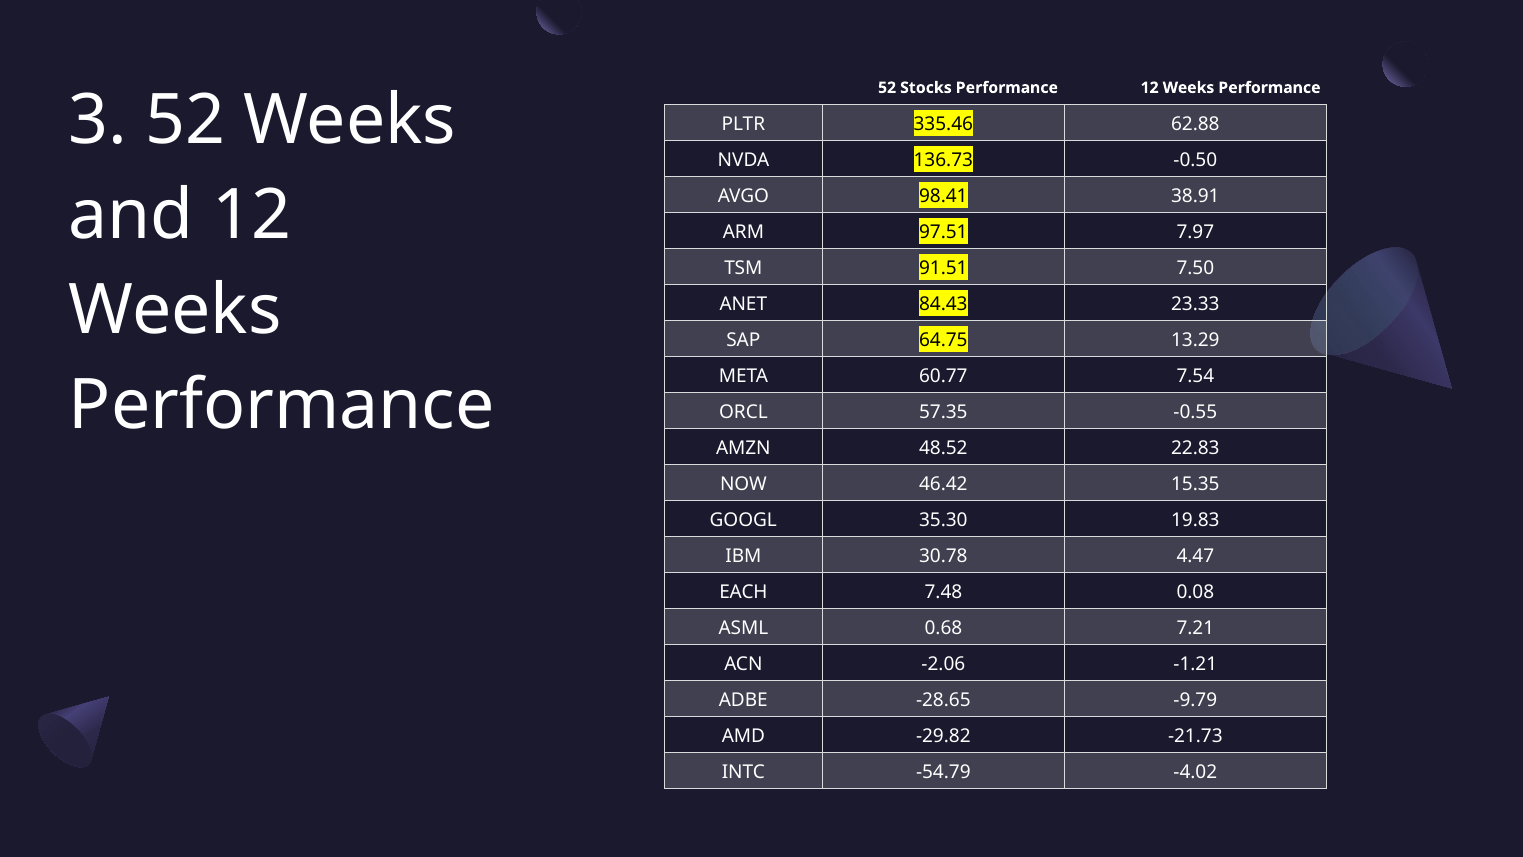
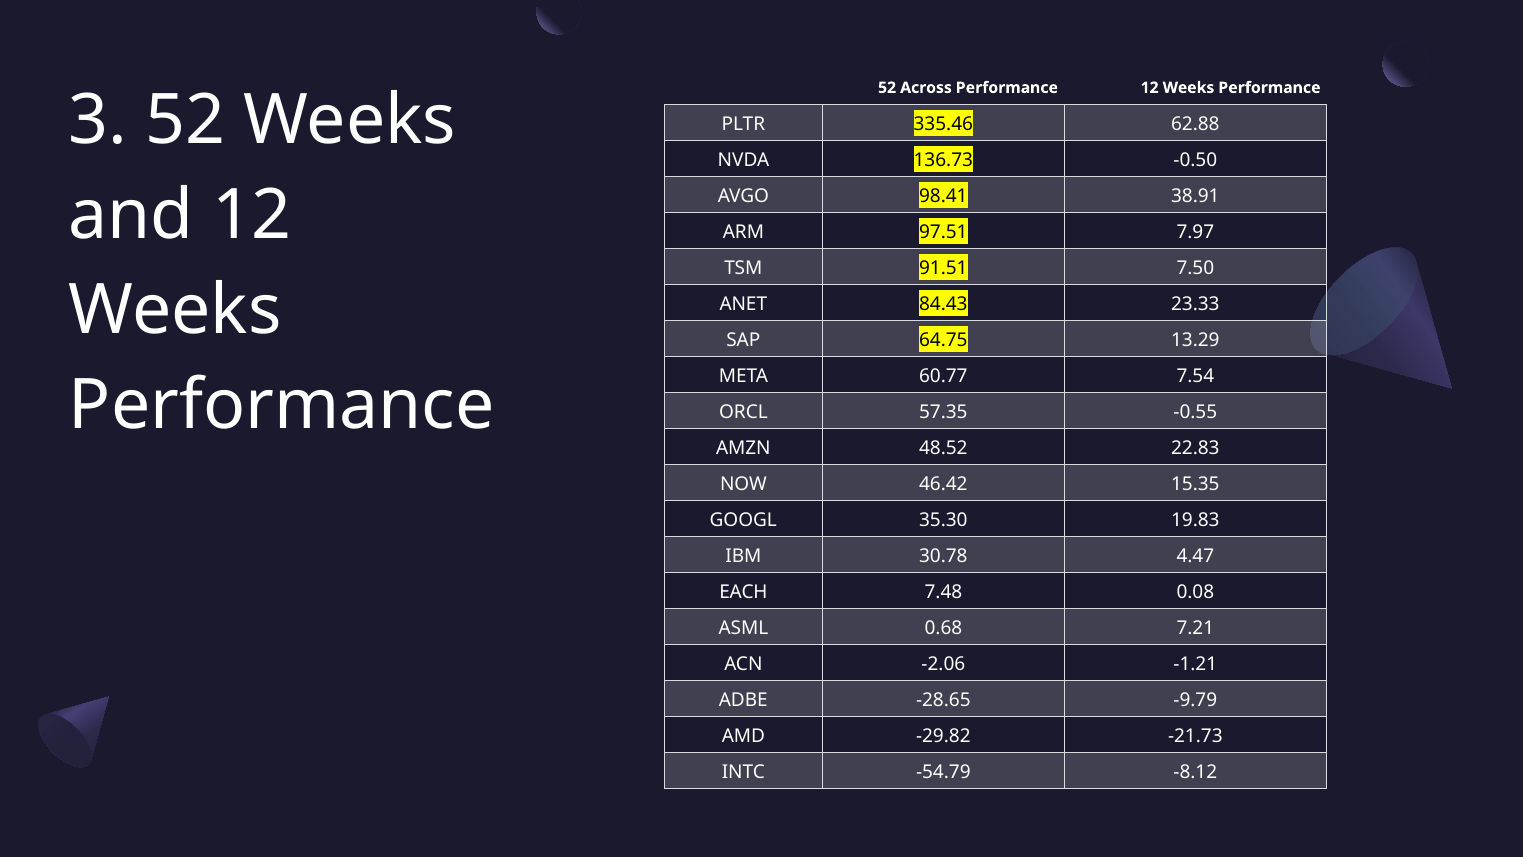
Stocks: Stocks -> Across (926, 88)
-4.02: -4.02 -> -8.12 (1195, 772)
